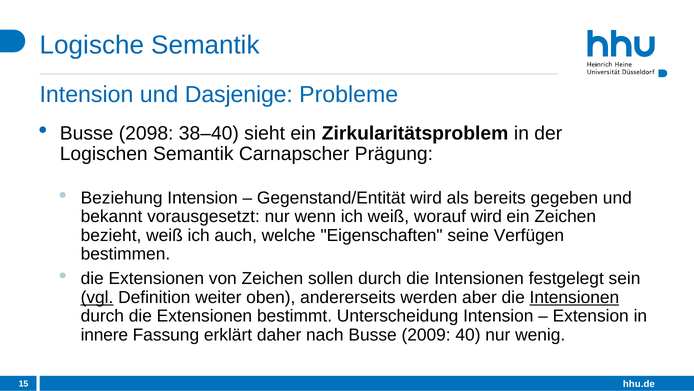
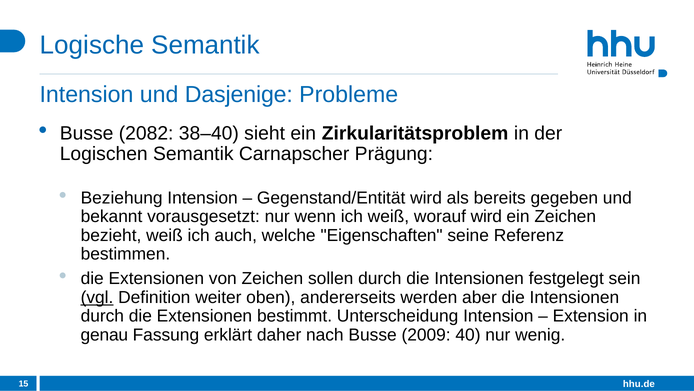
2098: 2098 -> 2082 (146, 133)
Verfügen: Verfügen -> Referenz (529, 235)
Intensionen underline: present -> none (574, 297)
innere: innere -> genau (104, 335)
